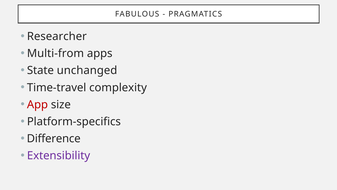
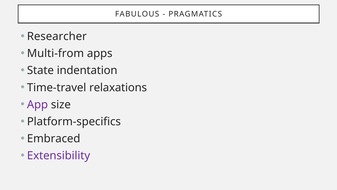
unchanged: unchanged -> indentation (87, 70)
complexity: complexity -> relaxations (118, 87)
App colour: red -> purple (37, 104)
Difference: Difference -> Embraced (54, 138)
